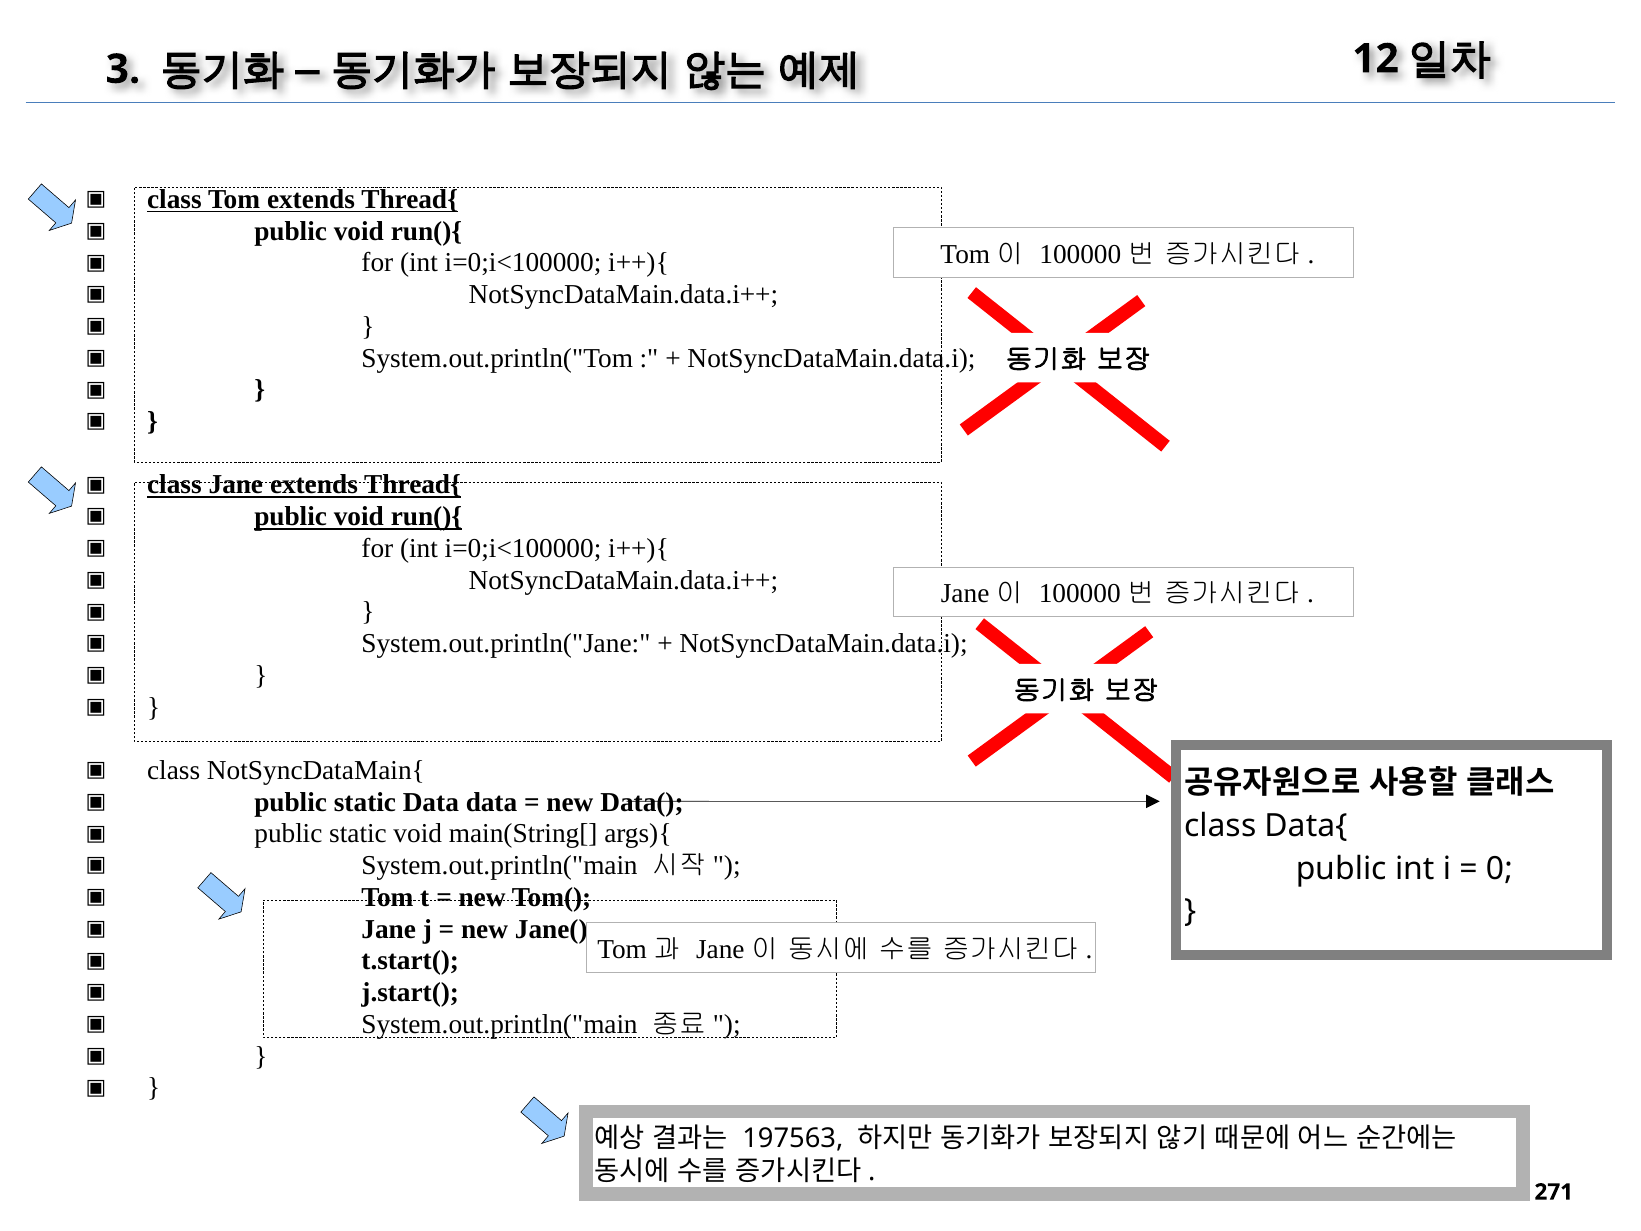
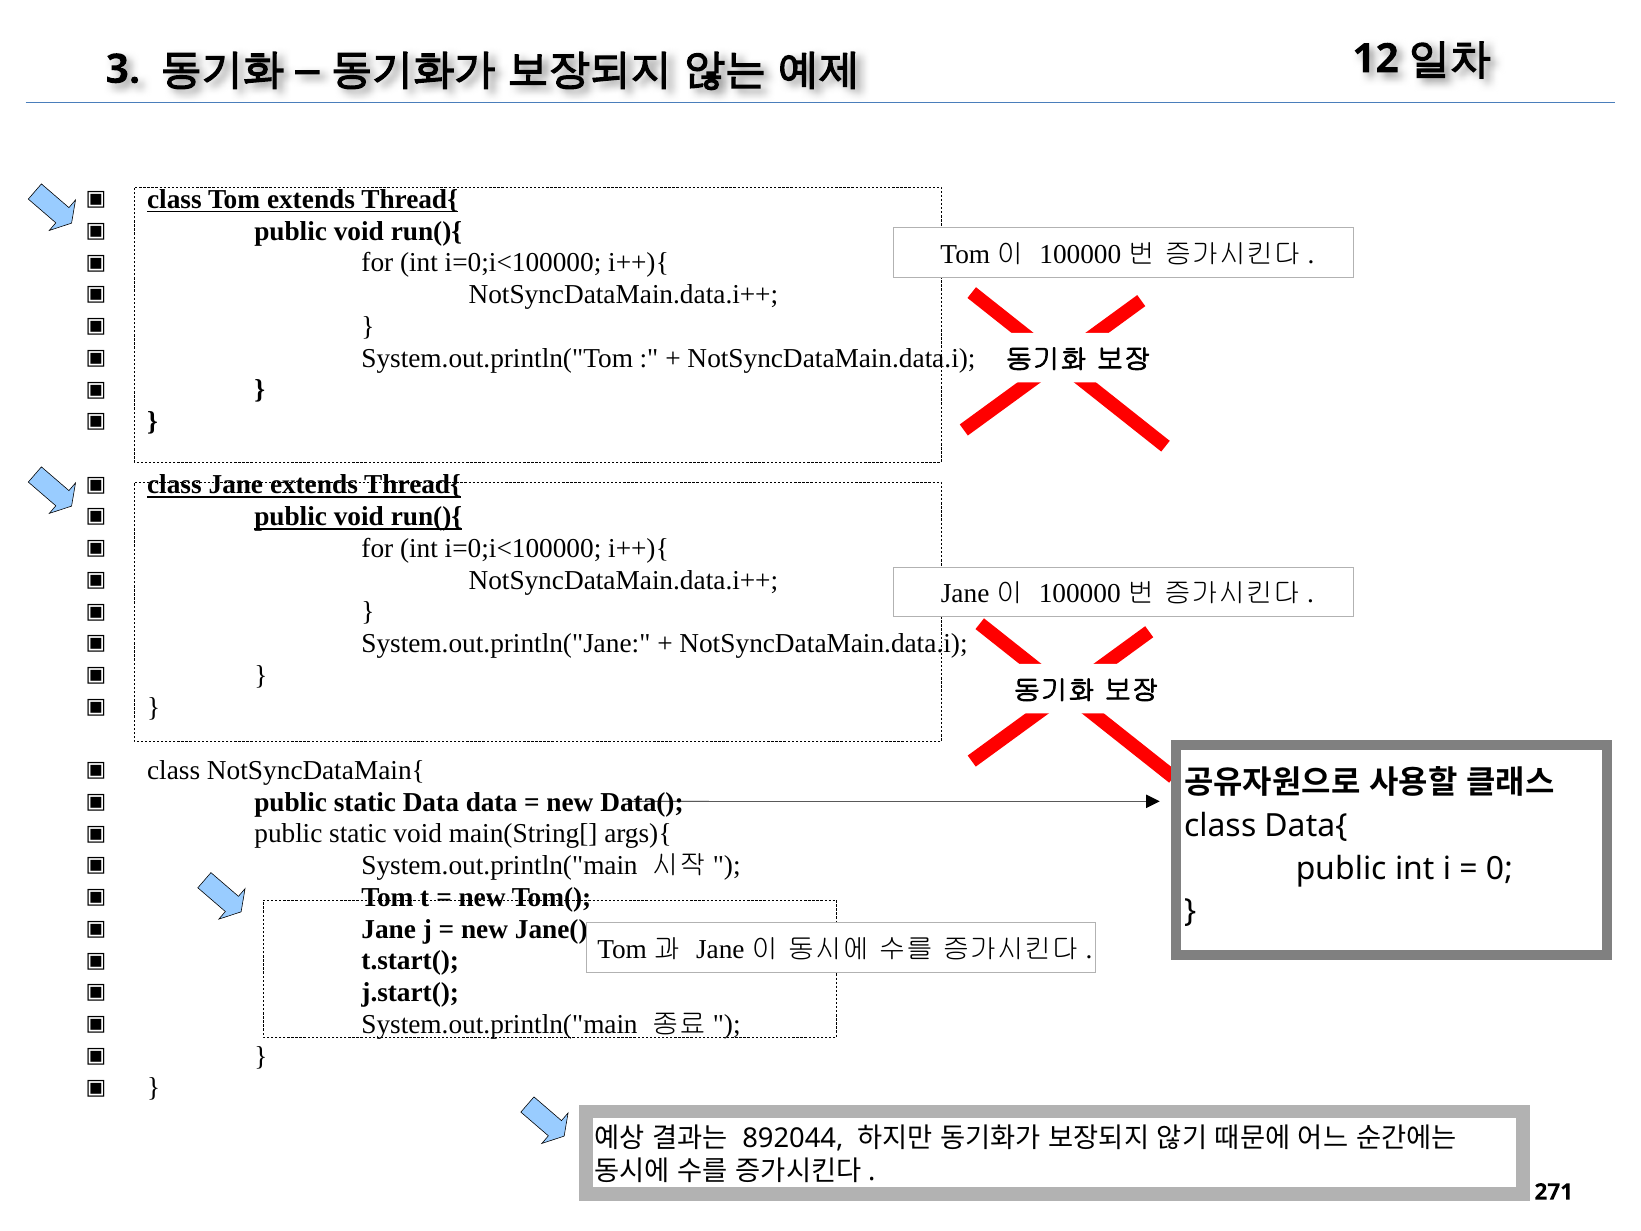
197563: 197563 -> 892044 (793, 1138)
